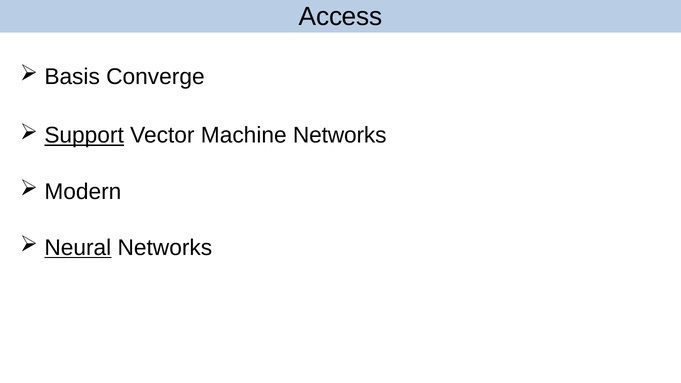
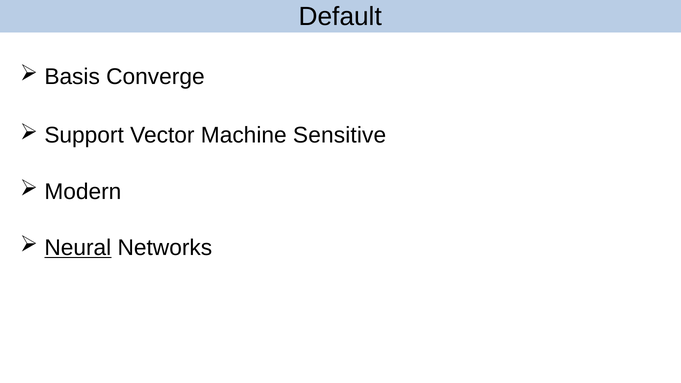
Access: Access -> Default (340, 17)
Support underline: present -> none (84, 135)
Machine Networks: Networks -> Sensitive (340, 135)
